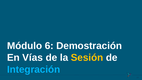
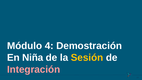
6: 6 -> 4 (49, 46)
Vías: Vías -> Niña (33, 58)
Integración colour: light blue -> pink (34, 69)
